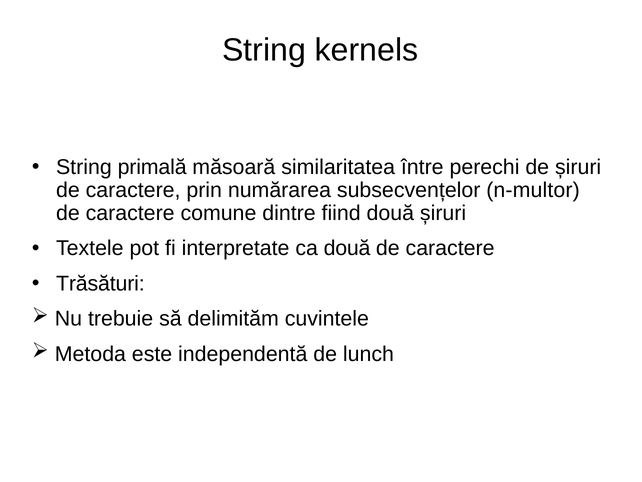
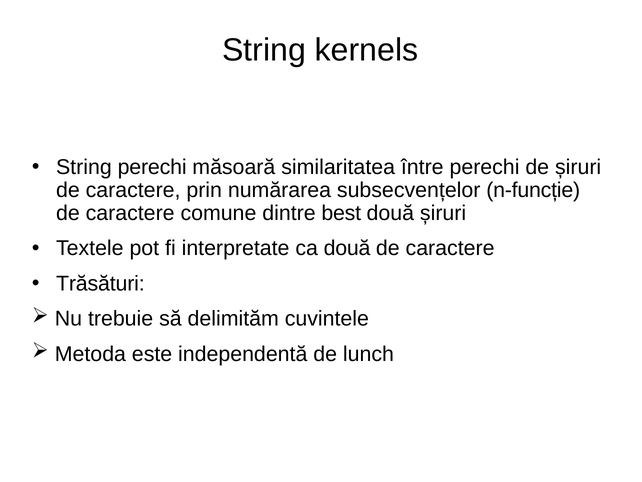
String primală: primală -> perechi (152, 167)
n-multor: n-multor -> n-funcție (533, 190)
fiind: fiind -> best (341, 213)
